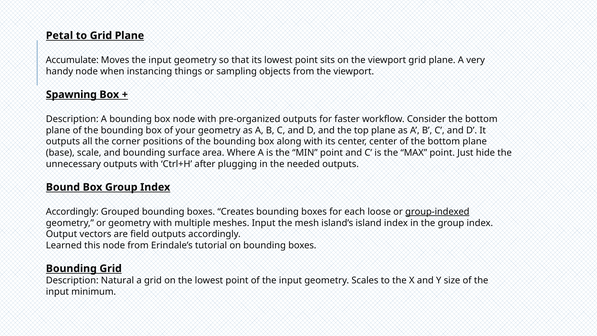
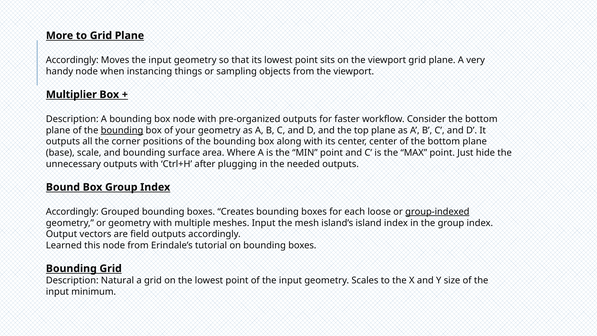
Petal: Petal -> More (60, 36)
Accumulate: Accumulate -> Accordingly (72, 60)
Spawning: Spawning -> Multiplier (71, 95)
bounding underline: none -> present (122, 130)
